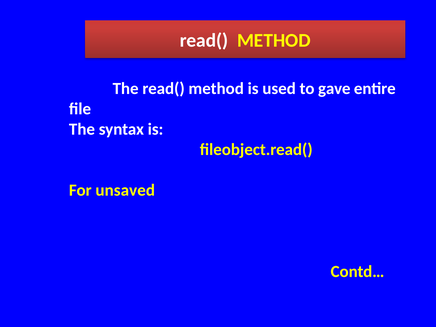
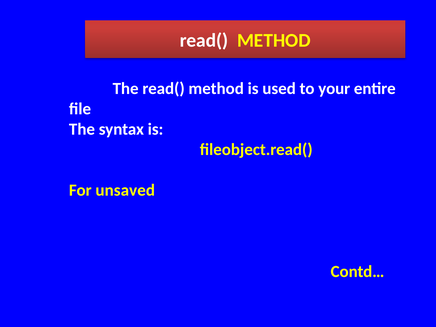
gave: gave -> your (334, 88)
